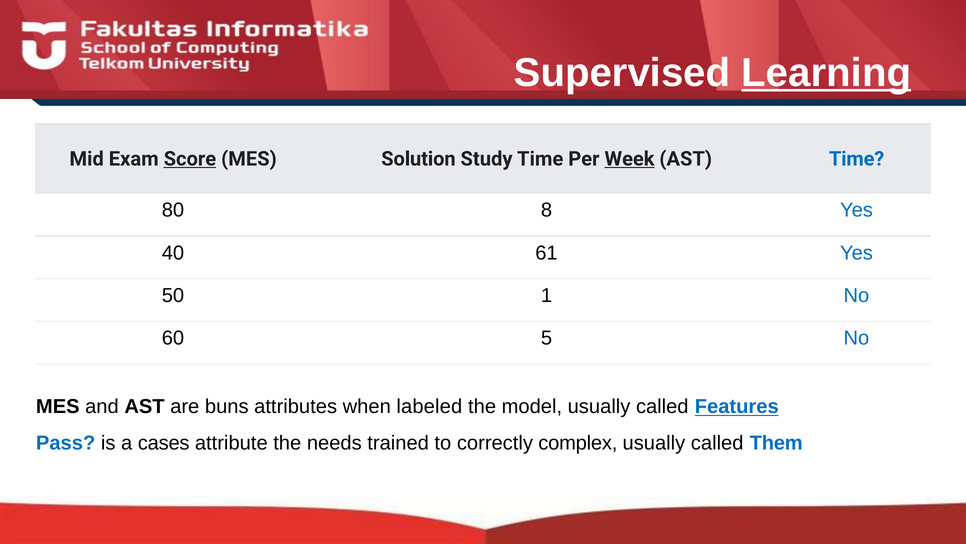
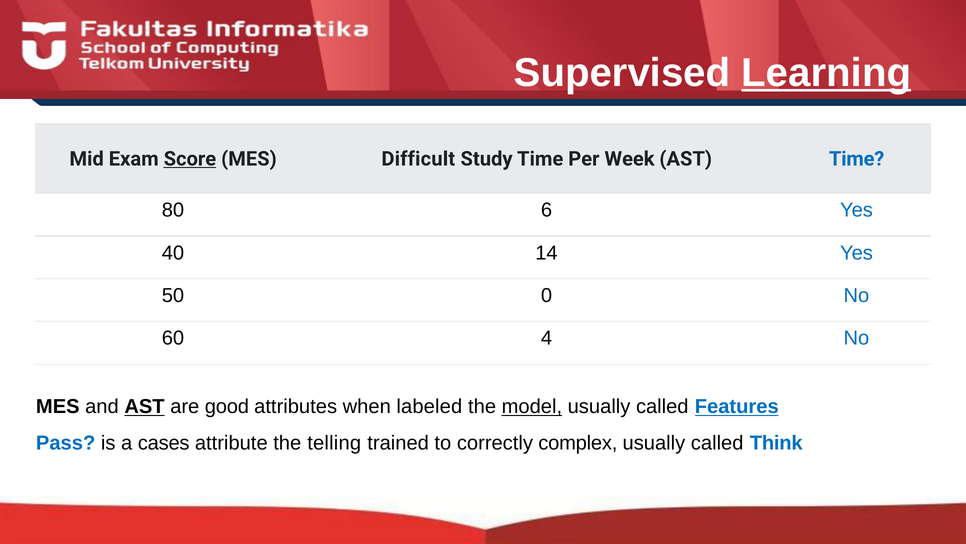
Solution: Solution -> Difficult (418, 159)
Week underline: present -> none (629, 159)
8: 8 -> 6 (547, 210)
61: 61 -> 14 (546, 253)
1: 1 -> 0 (547, 295)
5: 5 -> 4 (547, 338)
AST underline: none -> present (144, 406)
buns: buns -> good (227, 406)
model underline: none -> present (532, 406)
needs: needs -> telling (334, 442)
Them: Them -> Think (776, 442)
